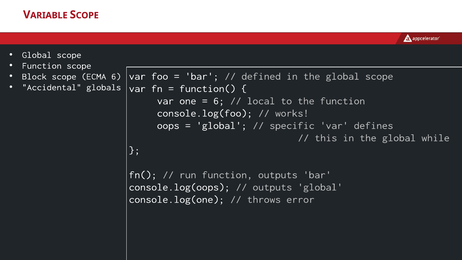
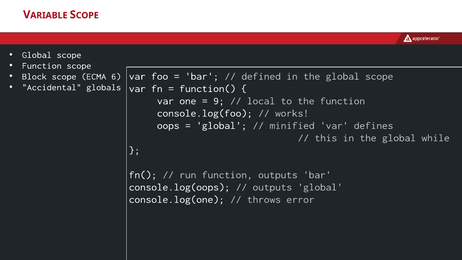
6: 6 -> 9 (219, 101)
specific: specific -> minified (292, 125)
